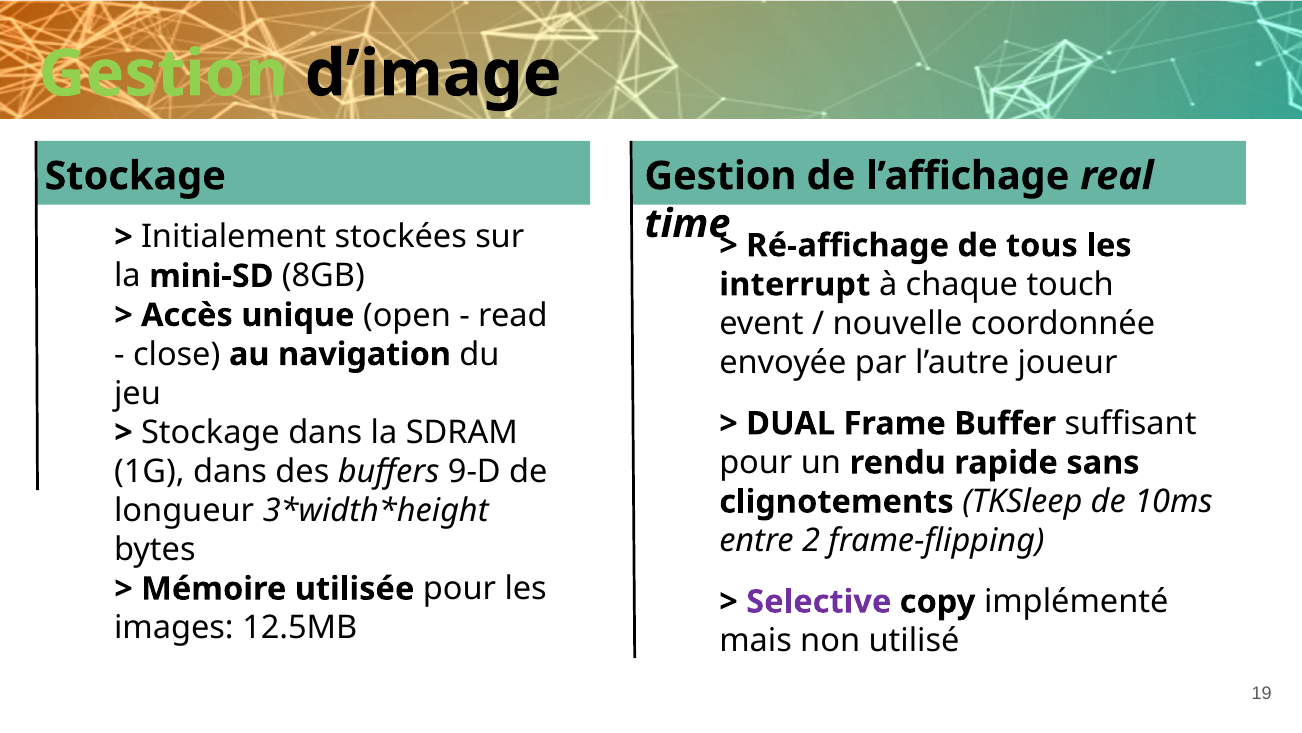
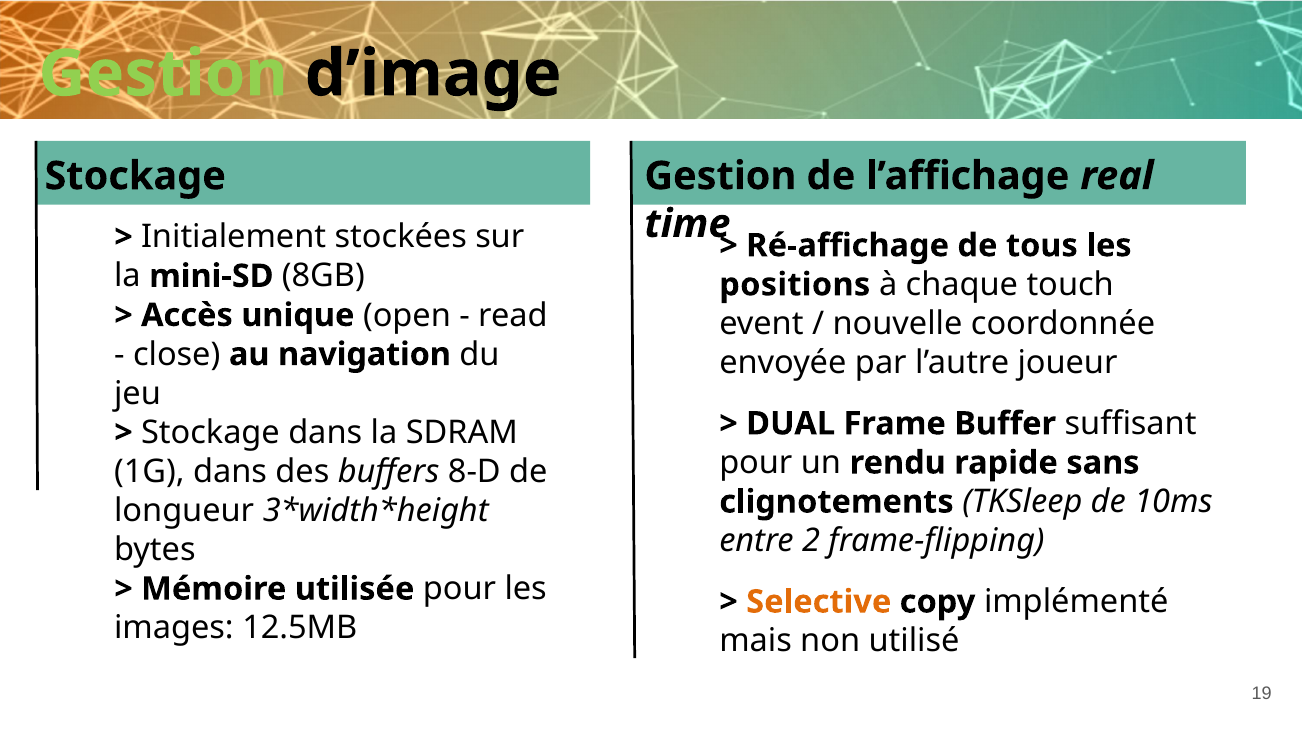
interrupt: interrupt -> positions (795, 284)
9-D: 9-D -> 8-D (474, 471)
Selective colour: purple -> orange (819, 601)
